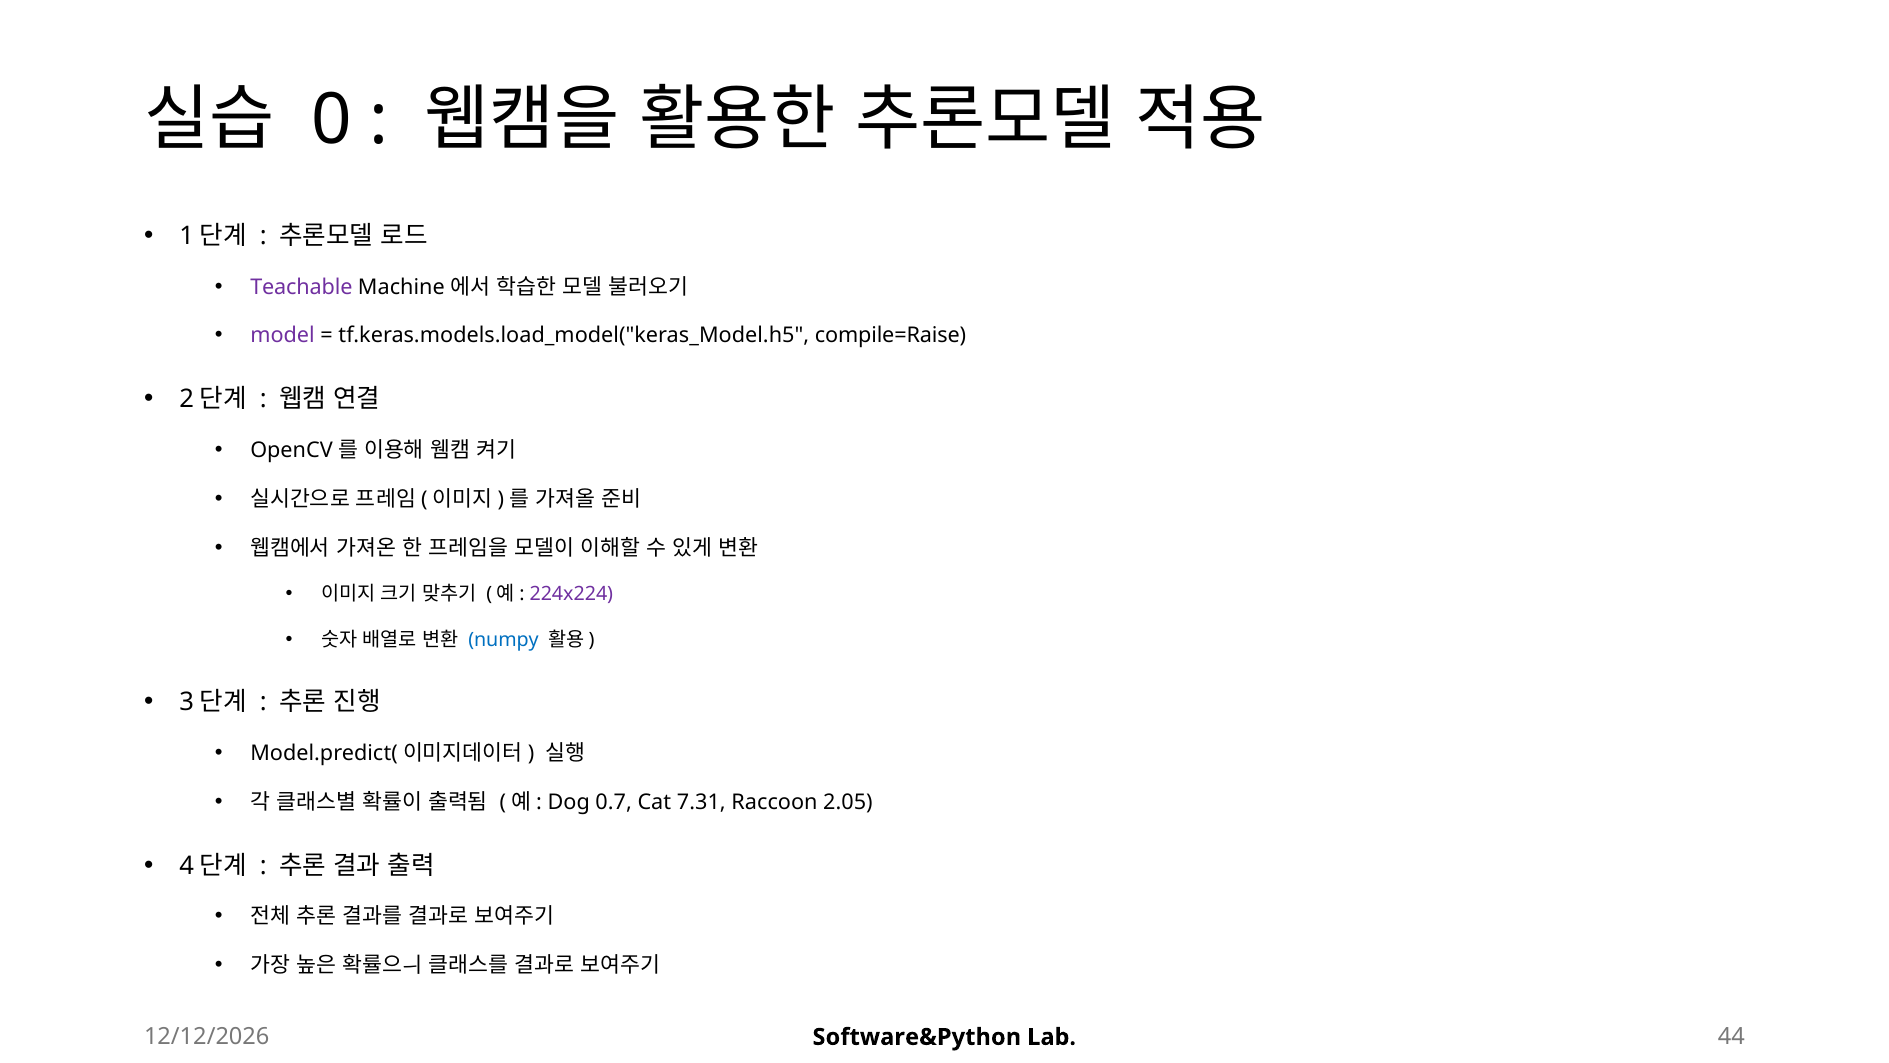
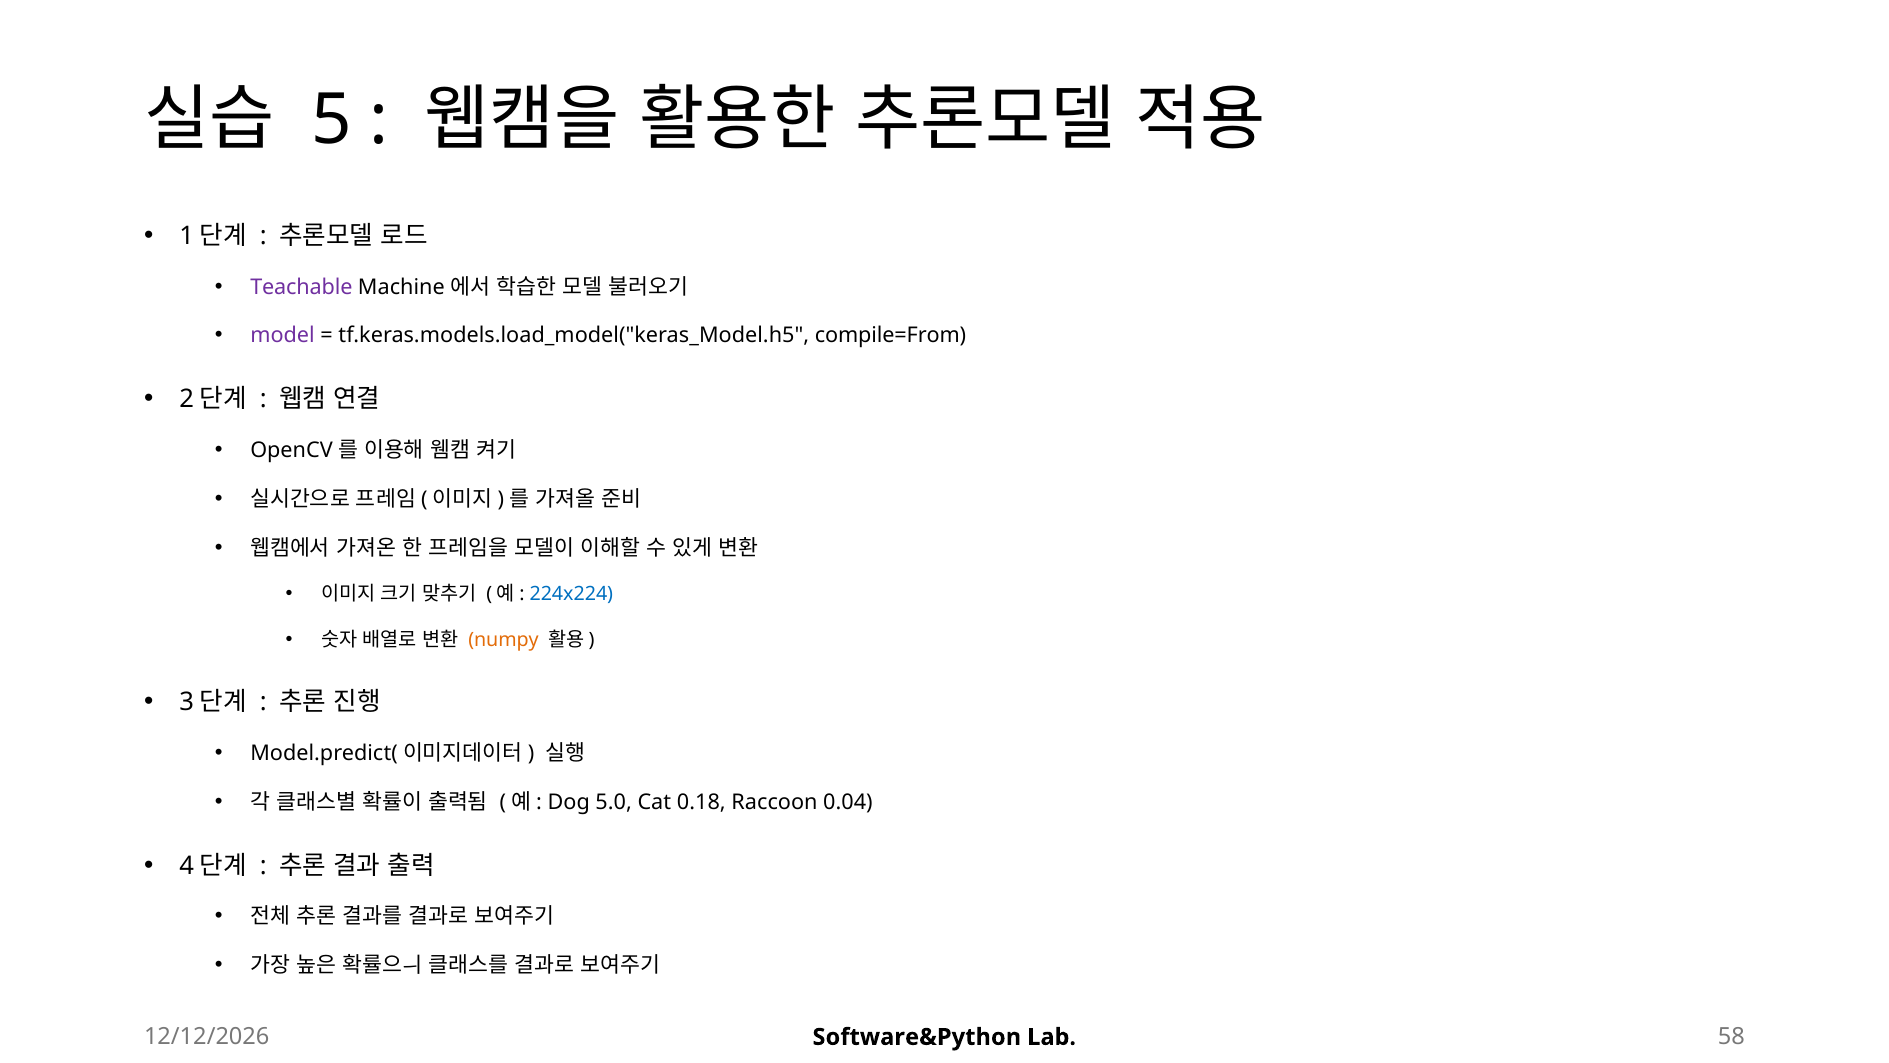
0: 0 -> 5 (331, 120)
compile=Raise: compile=Raise -> compile=From (890, 336)
224x224 colour: purple -> blue (571, 594)
numpy colour: blue -> orange (503, 639)
0.7: 0.7 -> 5.0 (614, 802)
7.31: 7.31 -> 0.18 (701, 802)
2.05: 2.05 -> 0.04 (848, 802)
44: 44 -> 58 (1731, 1037)
